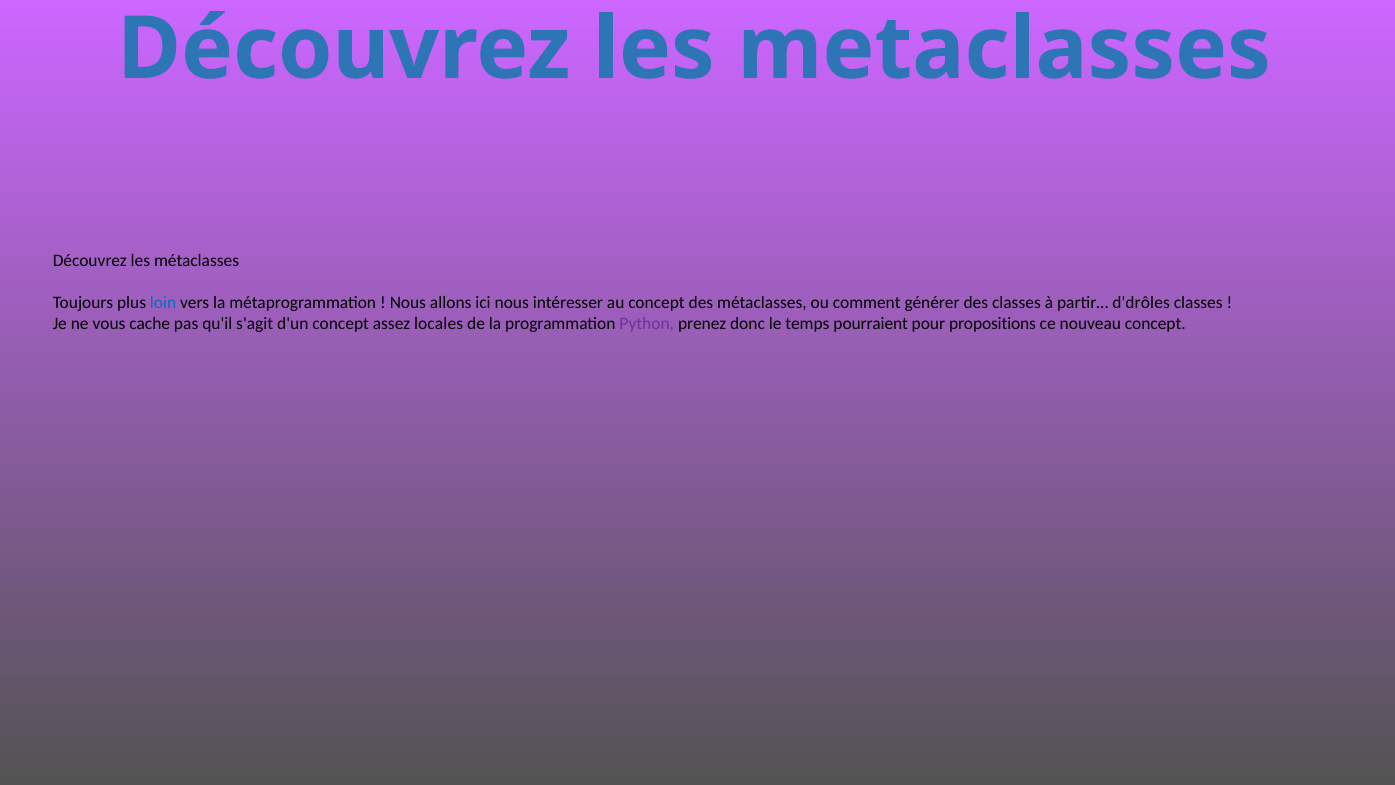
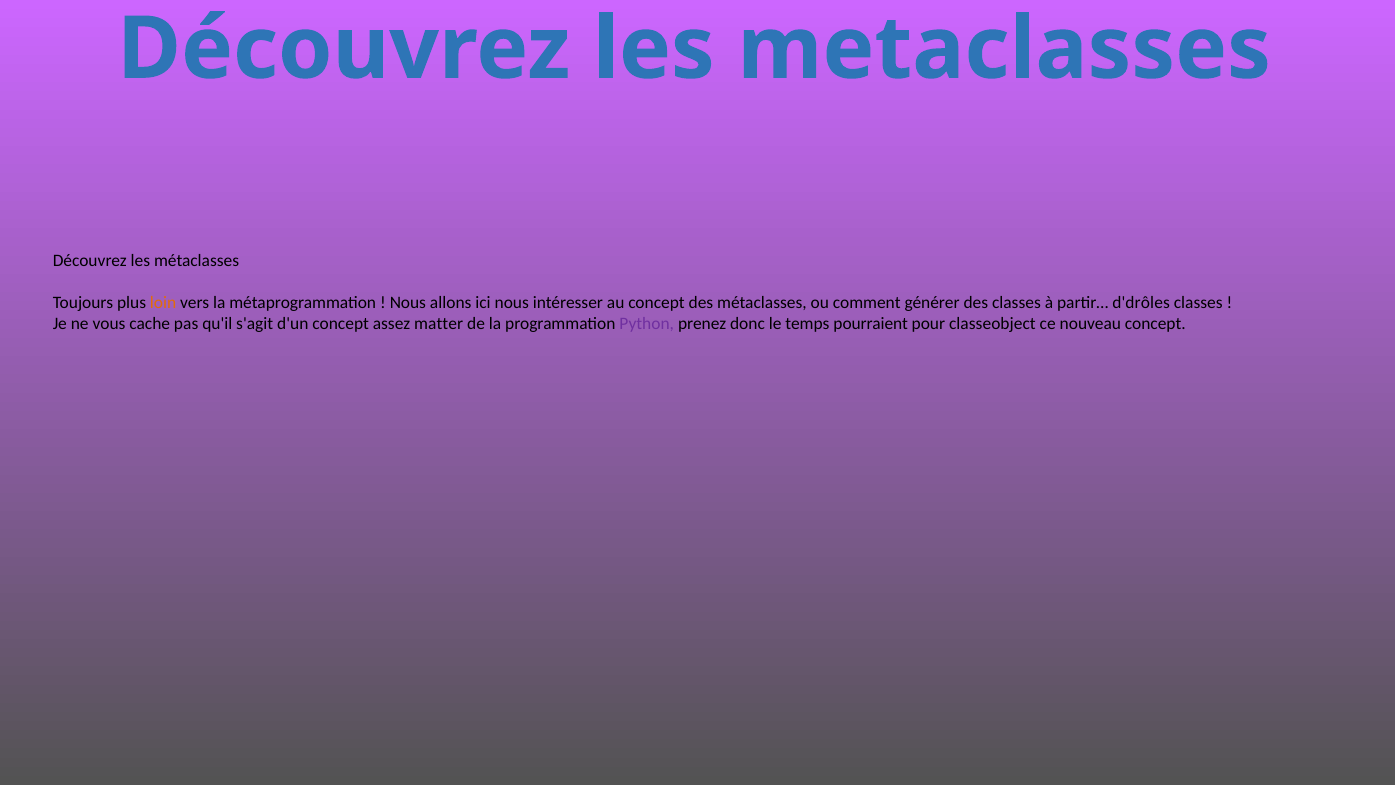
loin colour: blue -> orange (163, 303)
locales: locales -> matter (439, 324)
propositions: propositions -> classeobject (992, 324)
